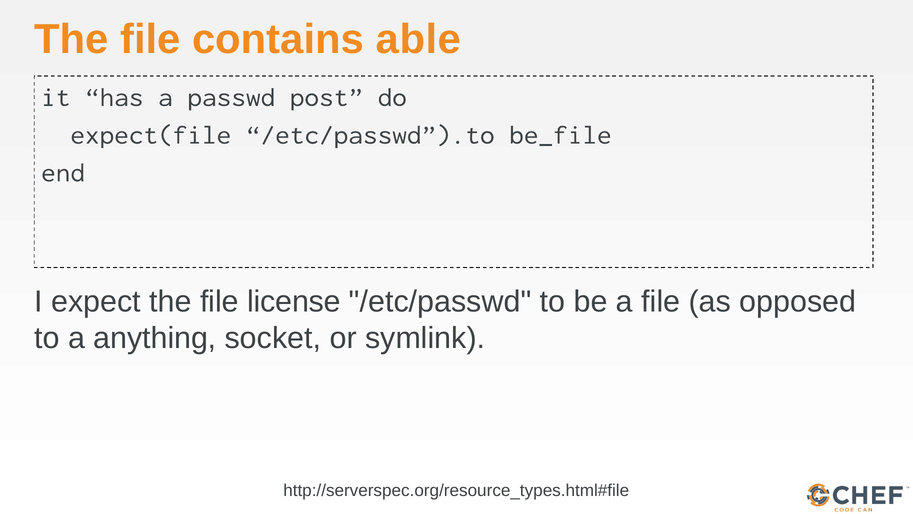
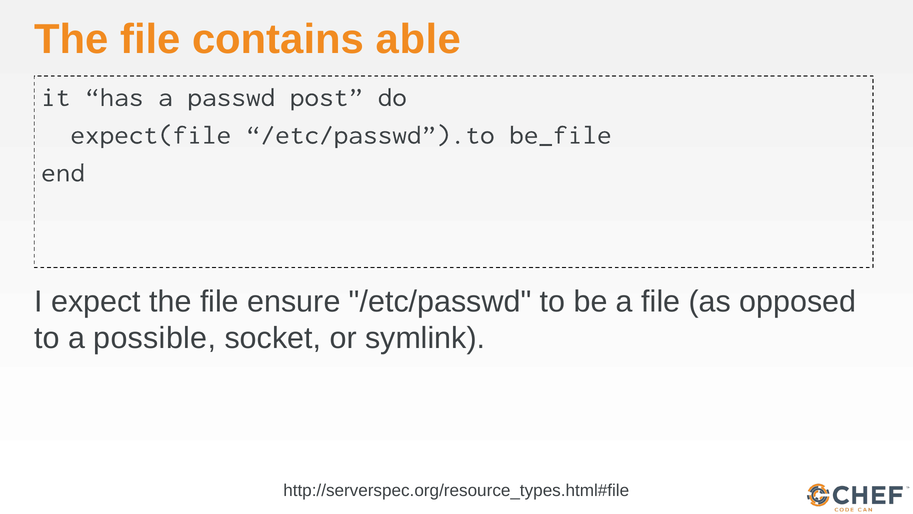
license: license -> ensure (294, 301)
anything: anything -> possible (155, 338)
